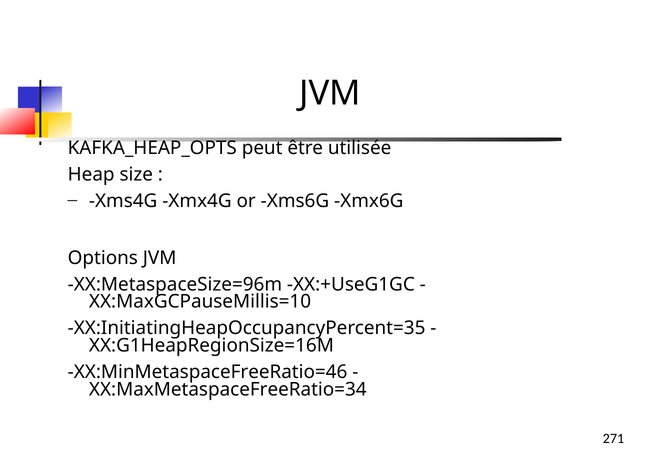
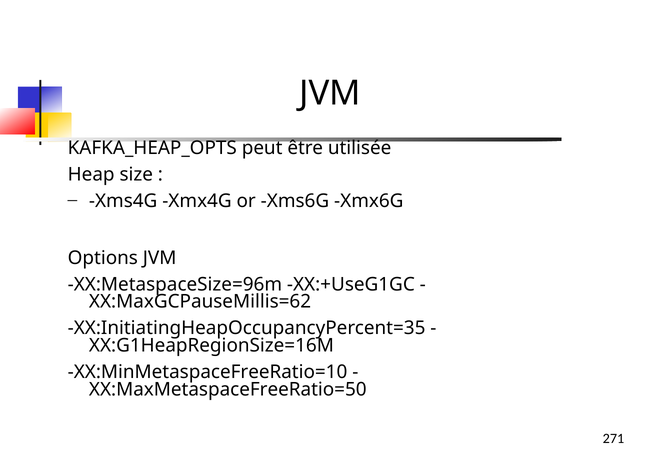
XX:MaxGCPauseMillis=10: XX:MaxGCPauseMillis=10 -> XX:MaxGCPauseMillis=62 (200, 302)
XX:MinMetaspaceFreeRatio=46: XX:MinMetaspaceFreeRatio=46 -> XX:MinMetaspaceFreeRatio=10 (208, 372)
XX:MaxMetaspaceFreeRatio=34: XX:MaxMetaspaceFreeRatio=34 -> XX:MaxMetaspaceFreeRatio=50 (228, 389)
